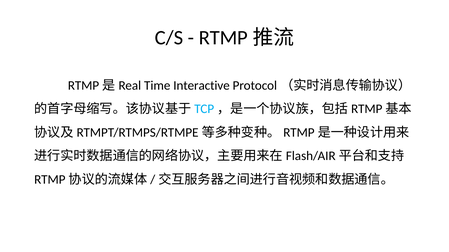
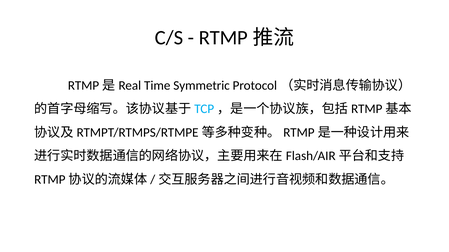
Interactive: Interactive -> Symmetric (202, 86)
